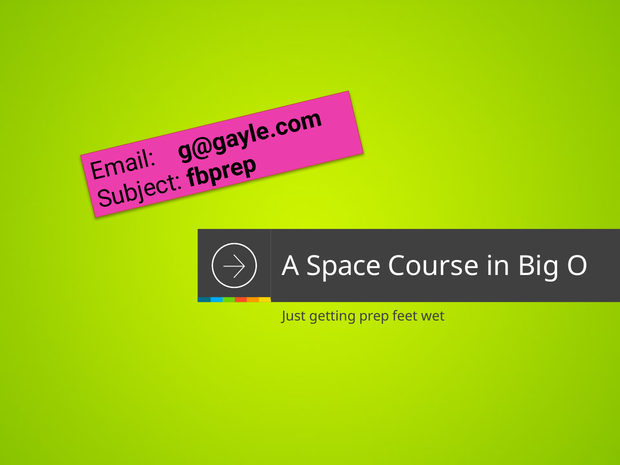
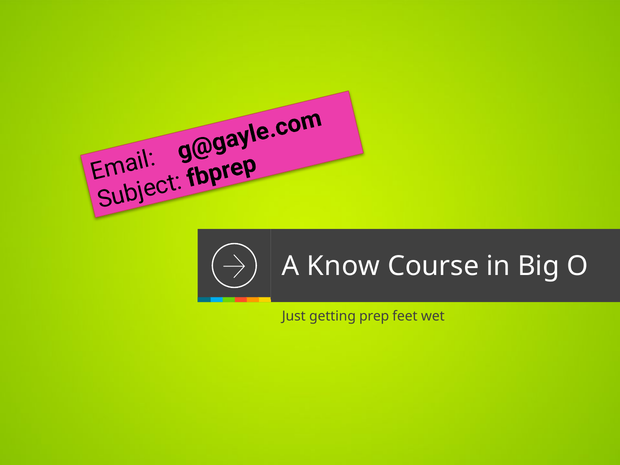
Space: Space -> Know (344, 266)
